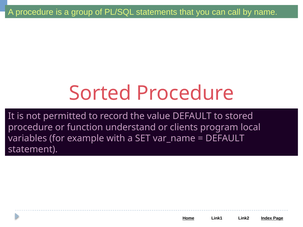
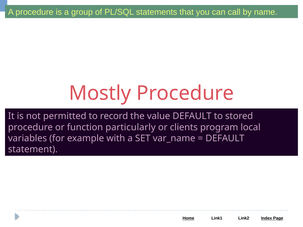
Sorted: Sorted -> Mostly (100, 93)
understand: understand -> particularly (131, 127)
